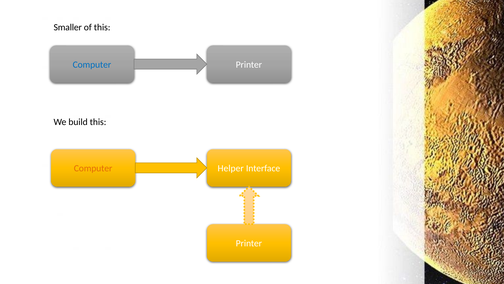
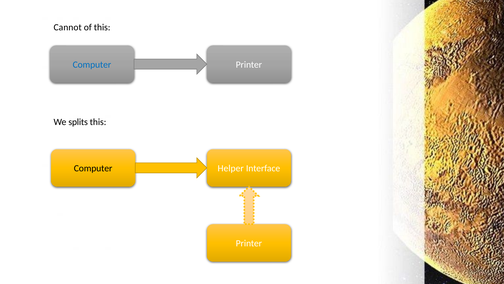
Smaller: Smaller -> Cannot (68, 27)
build: build -> splits (78, 122)
Computer colour: orange -> black (93, 168)
